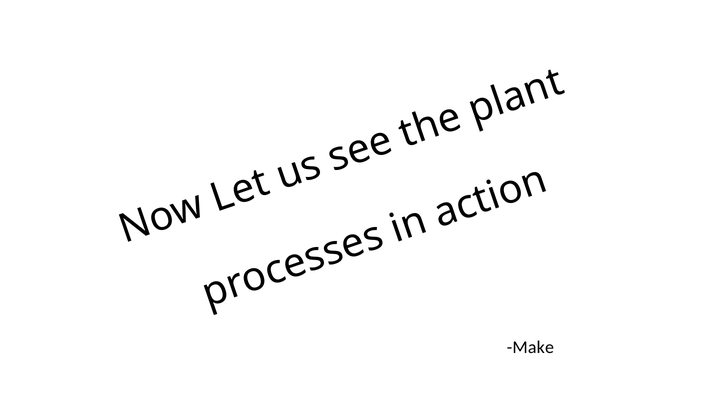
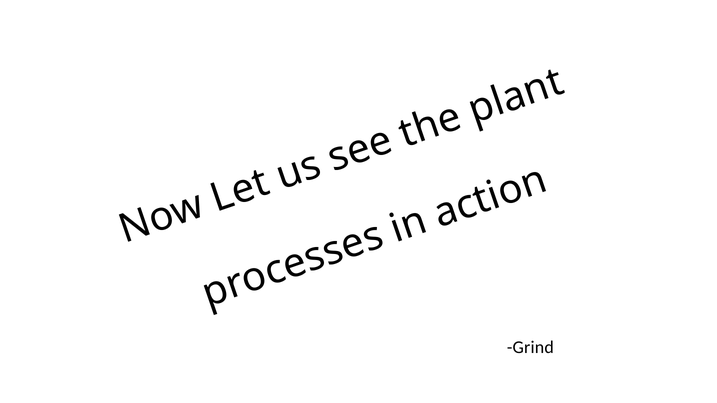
Make: Make -> Grind (530, 347)
